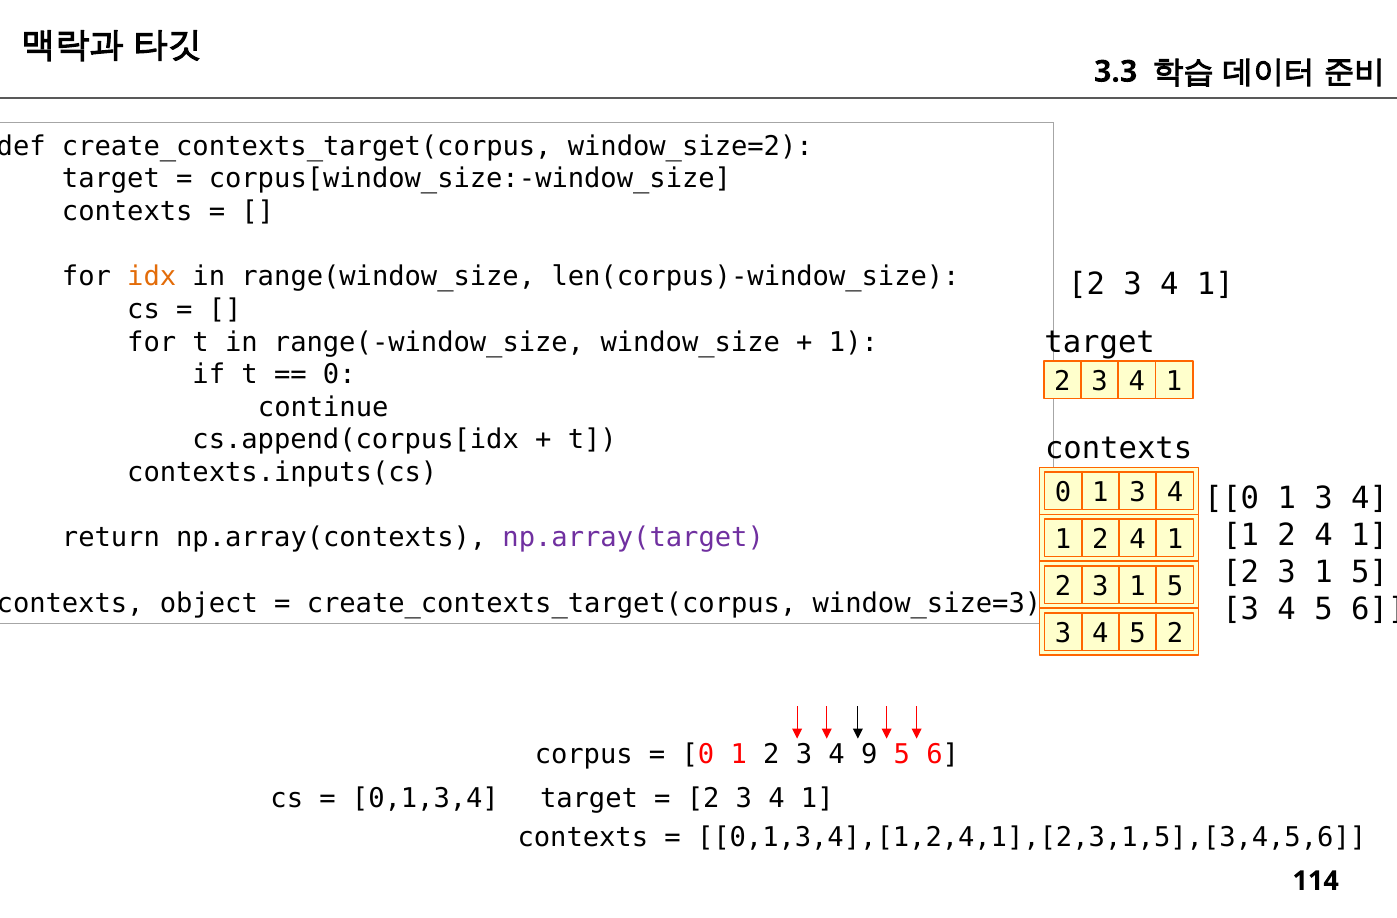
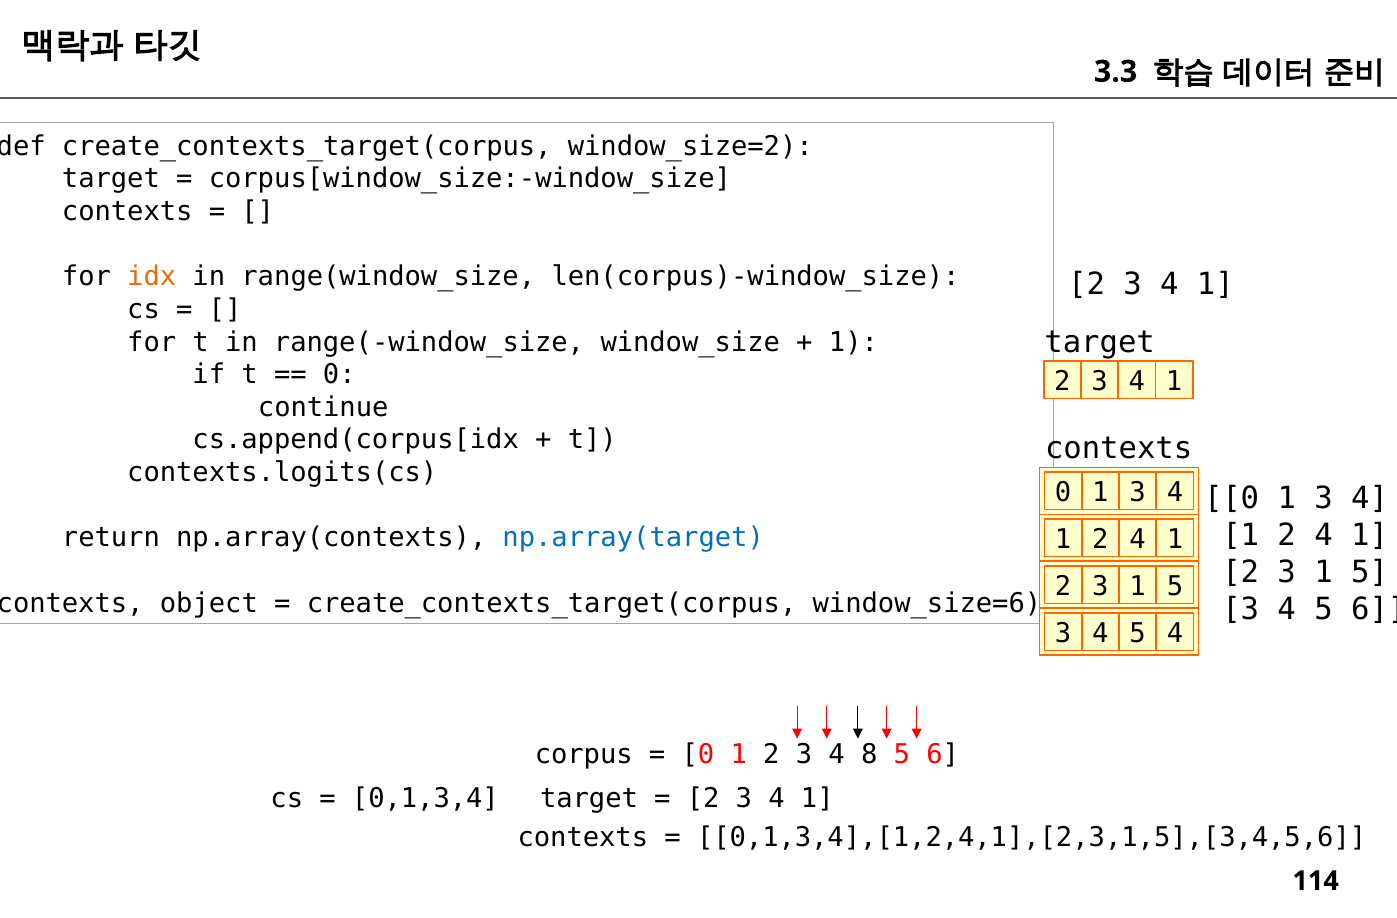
contexts.inputs(cs: contexts.inputs(cs -> contexts.logits(cs (282, 472)
np.array(target colour: purple -> blue (633, 538)
window_size=3: window_size=3 -> window_size=6 (927, 603)
5 2: 2 -> 4 (1175, 633)
9: 9 -> 8 (869, 754)
